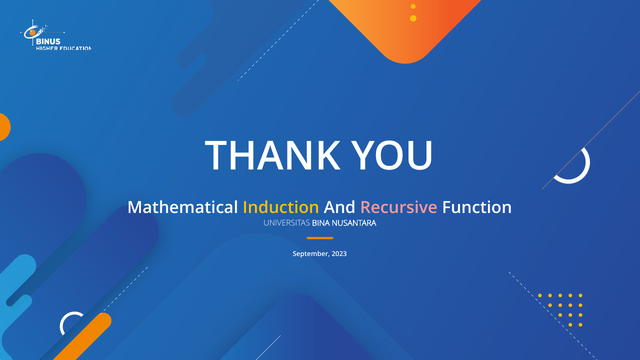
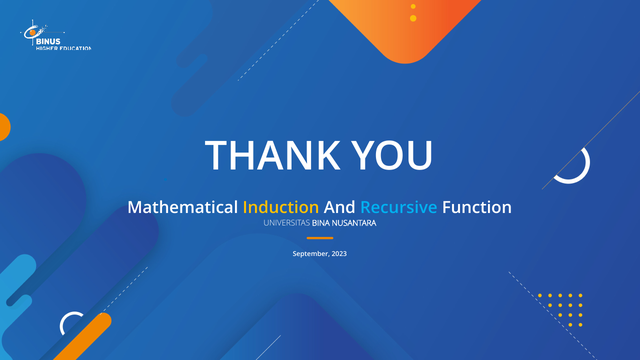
Recursive colour: pink -> light blue (399, 208)
